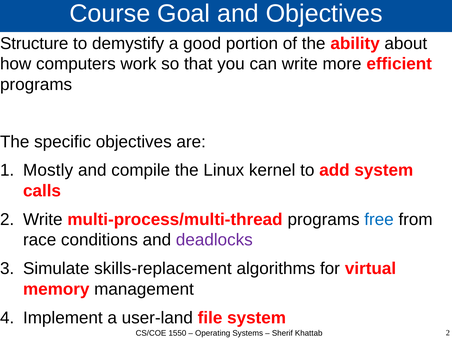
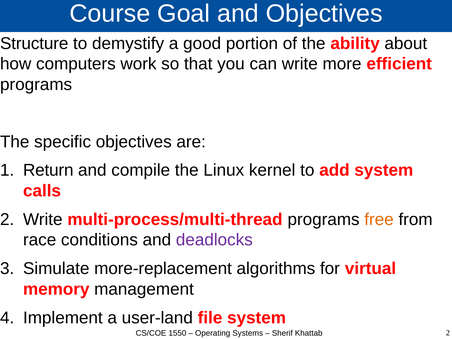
Mostly: Mostly -> Return (48, 170)
free colour: blue -> orange (379, 219)
skills-replacement: skills-replacement -> more-replacement (163, 269)
